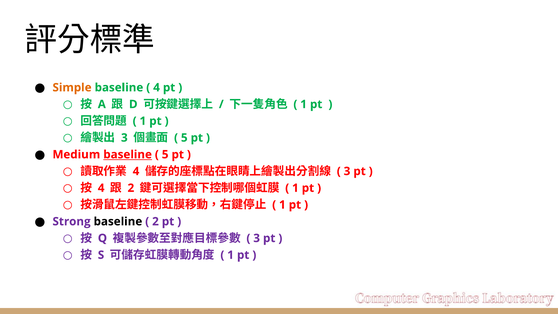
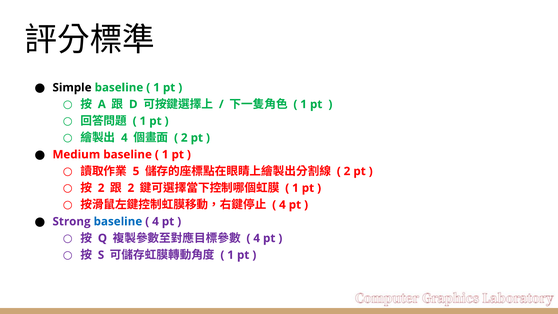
Simple colour: orange -> black (72, 88)
4: 4 -> 1 (157, 88)
3: 3 -> 4 (124, 138)
5: 5 -> 2 (184, 138)
baseline underline: present -> none (128, 154)
5: 5 -> 1 (165, 154)
4: 4 -> 5 (136, 171)
3: 3 -> 2 (347, 171)
4: 4 -> 2 (101, 188)
1: 1 -> 4 (282, 205)
baseline colour: black -> blue (118, 221)
2: 2 -> 4 (155, 221)
3: 3 -> 4 (257, 238)
